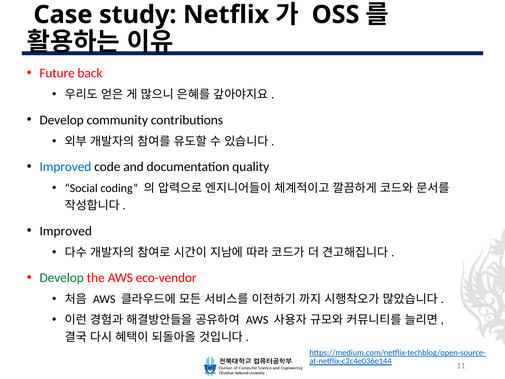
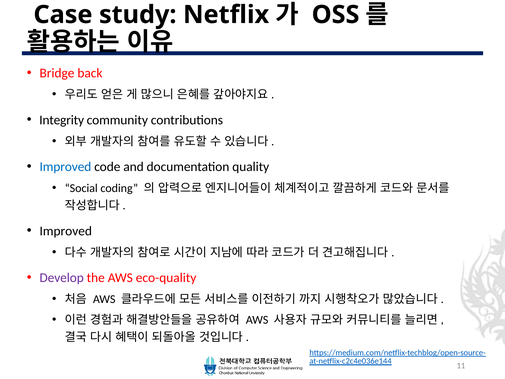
Future: Future -> Bridge (57, 73)
Develop: Develop -> Integrity (62, 120)
Develop colour: green -> purple (62, 278)
eco-vendor: eco-vendor -> eco-quality (166, 278)
